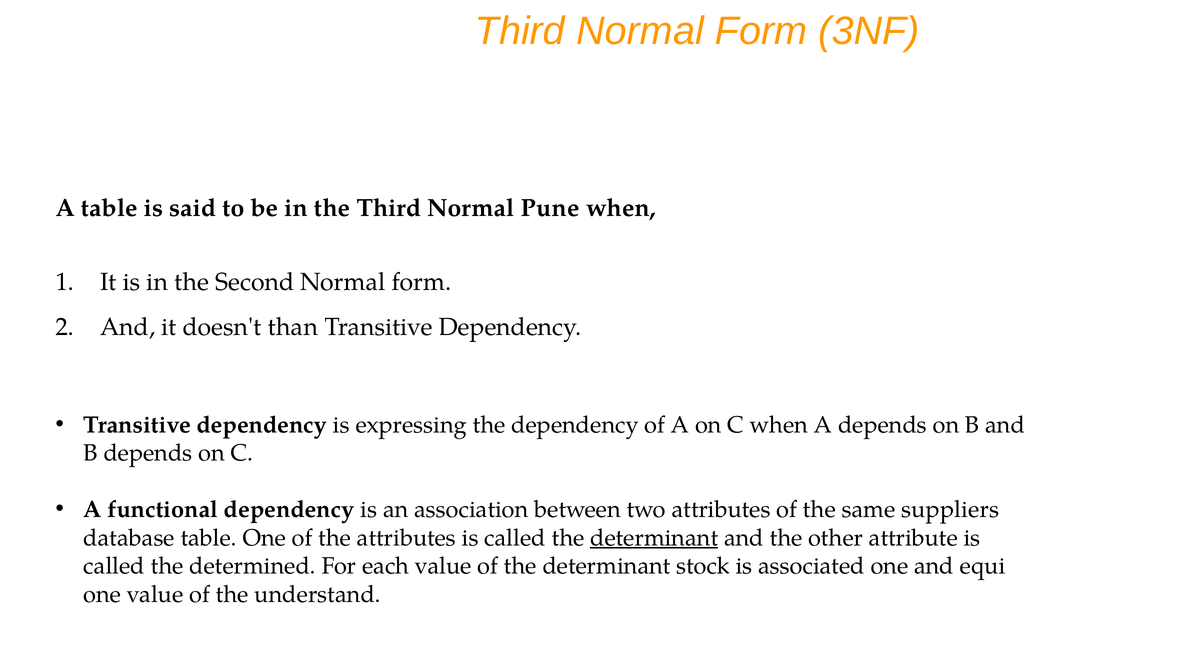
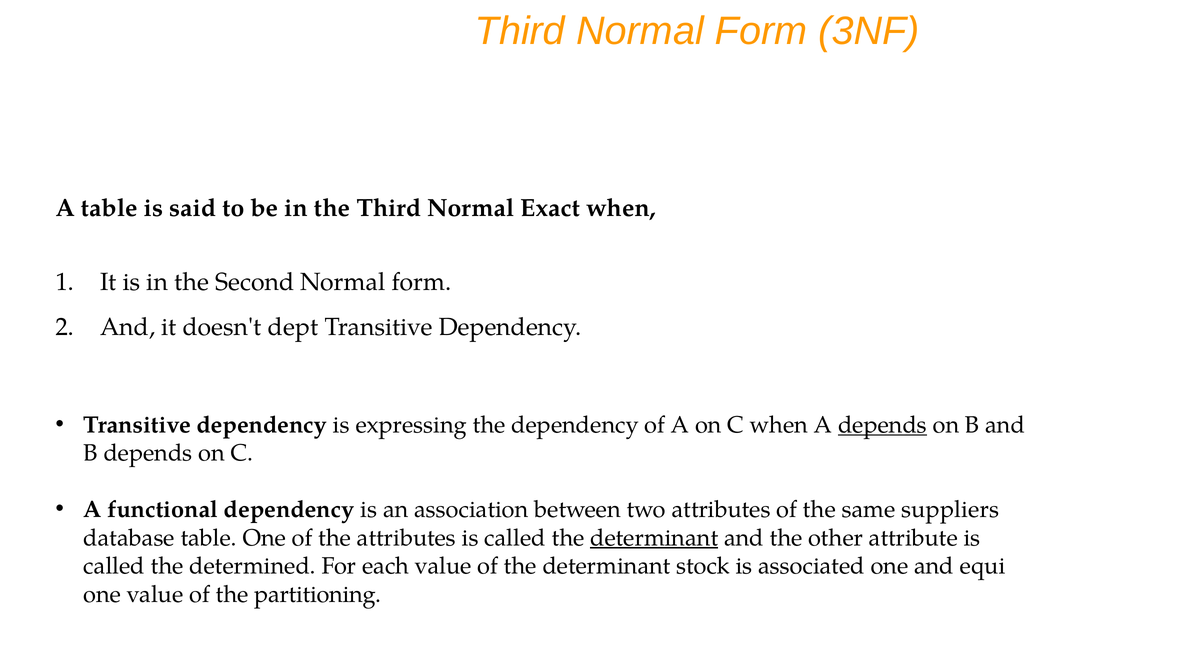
Pune: Pune -> Exact (550, 208)
than: than -> dept (293, 327)
depends underline: none -> present (882, 425)
understand: understand -> partitioning (318, 594)
